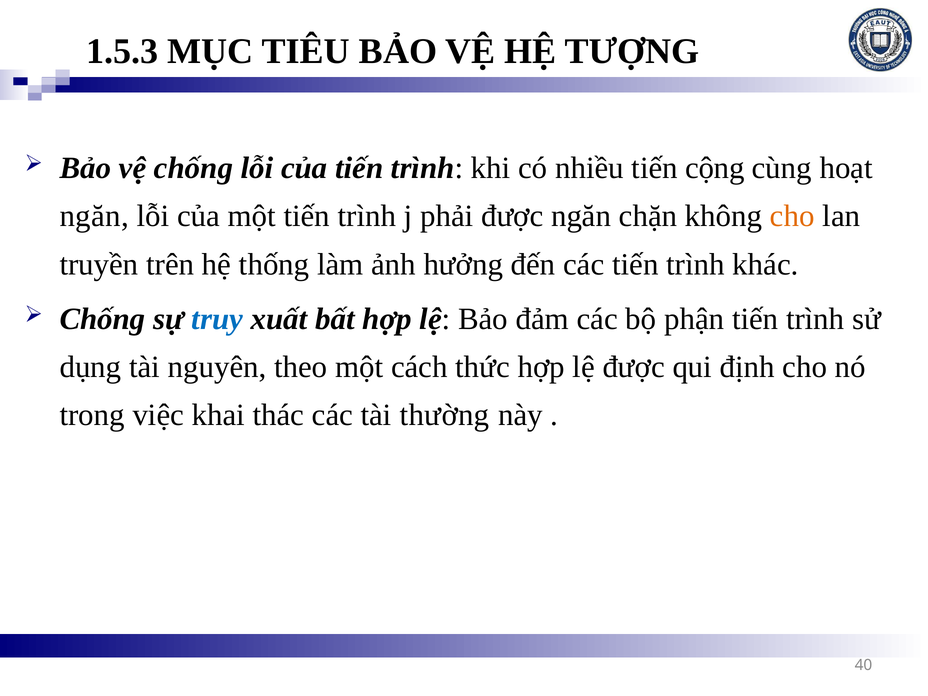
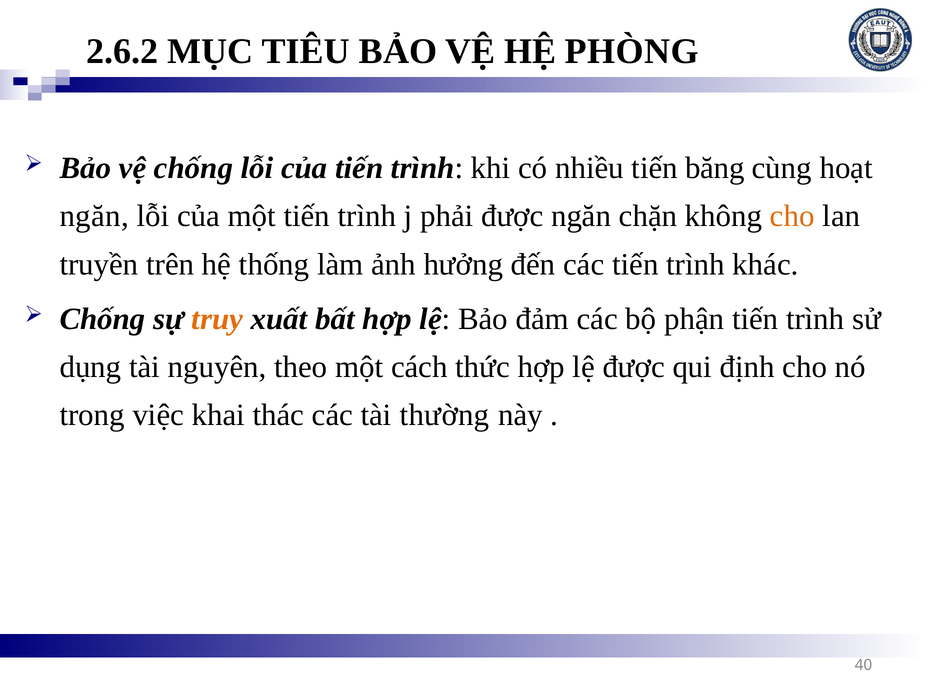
1.5.3: 1.5.3 -> 2.6.2 (122, 51)
TƯỢNG: TƯỢNG -> PHÒNG (632, 51)
cộng: cộng -> băng (715, 168)
truy colour: blue -> orange (217, 319)
